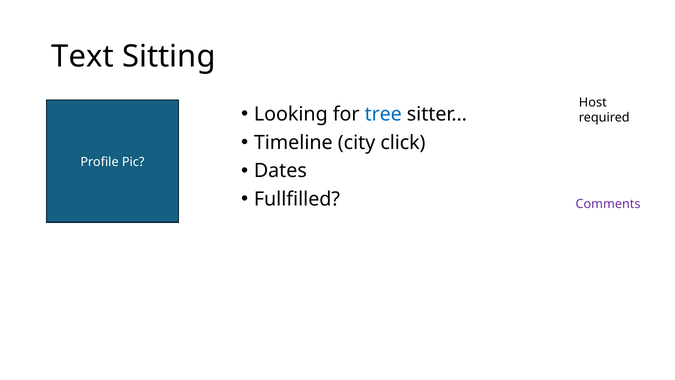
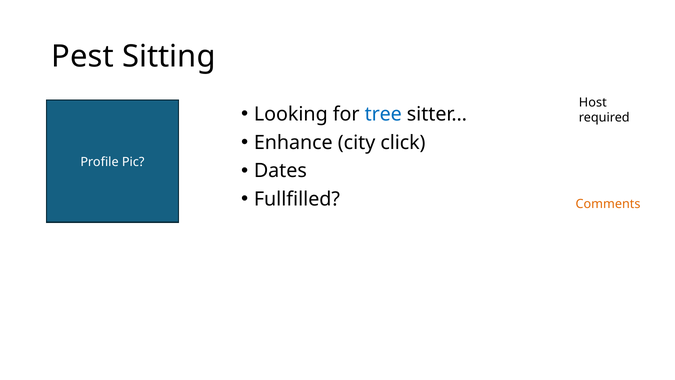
Text: Text -> Pest (83, 57)
Timeline: Timeline -> Enhance (293, 142)
Comments colour: purple -> orange (608, 204)
